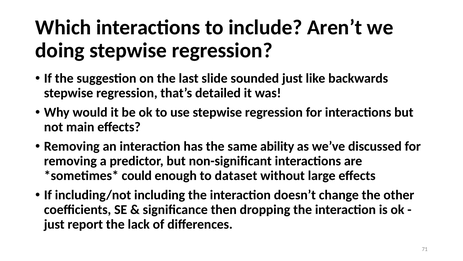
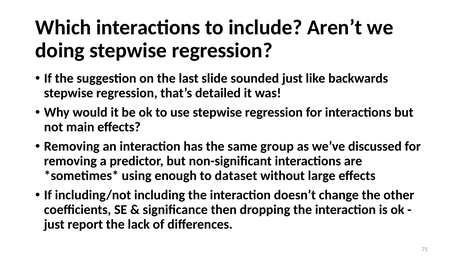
ability: ability -> group (277, 146)
could: could -> using (137, 175)
